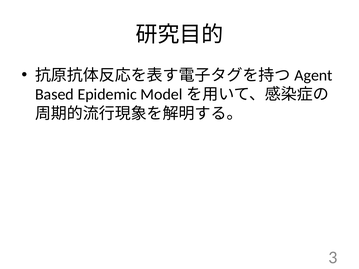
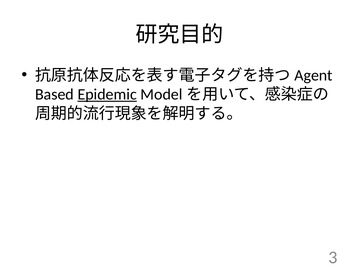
Epidemic underline: none -> present (107, 94)
